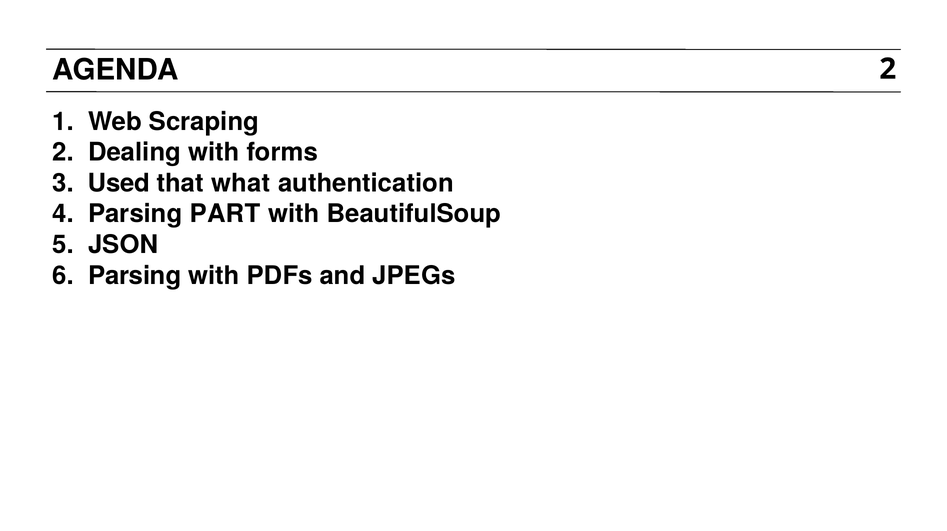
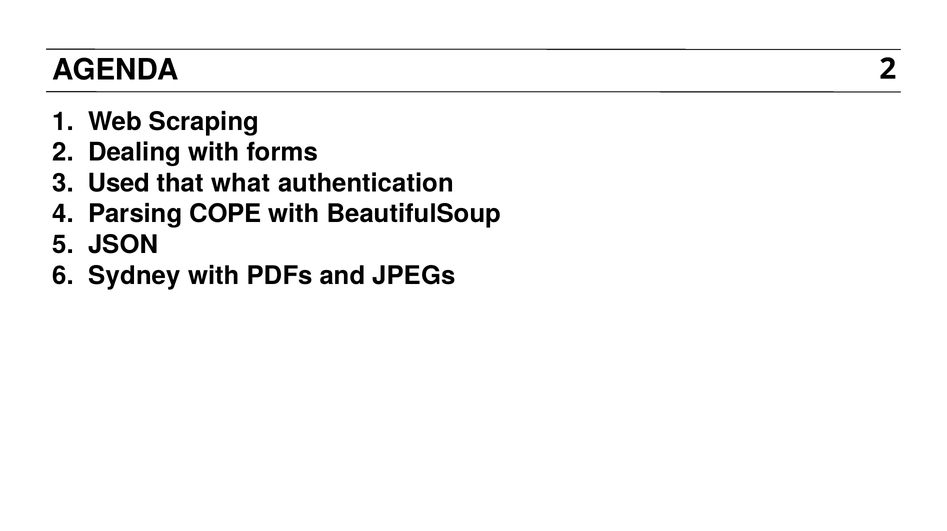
PART: PART -> COPE (225, 214)
Parsing: Parsing -> Sydney (134, 276)
